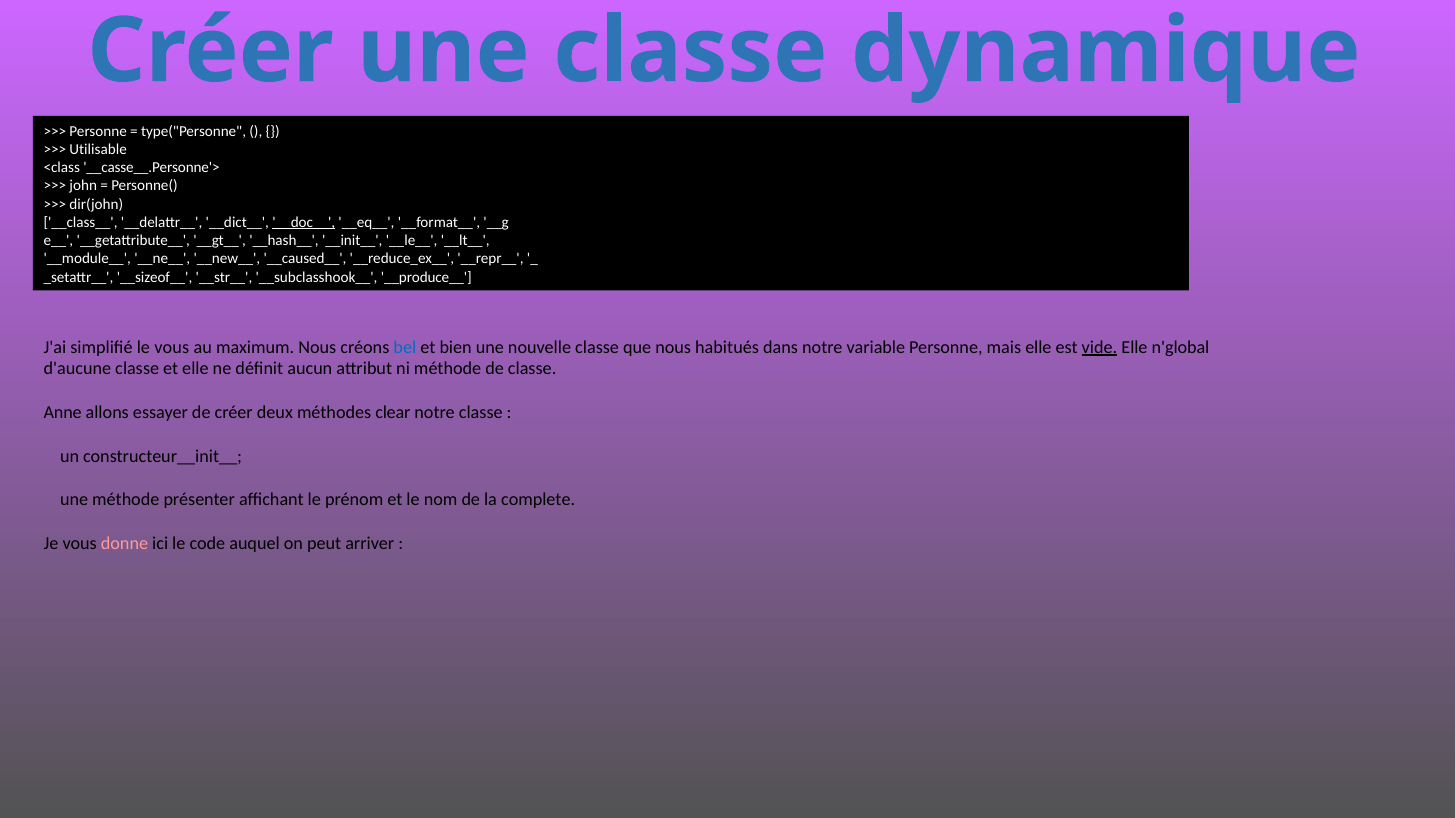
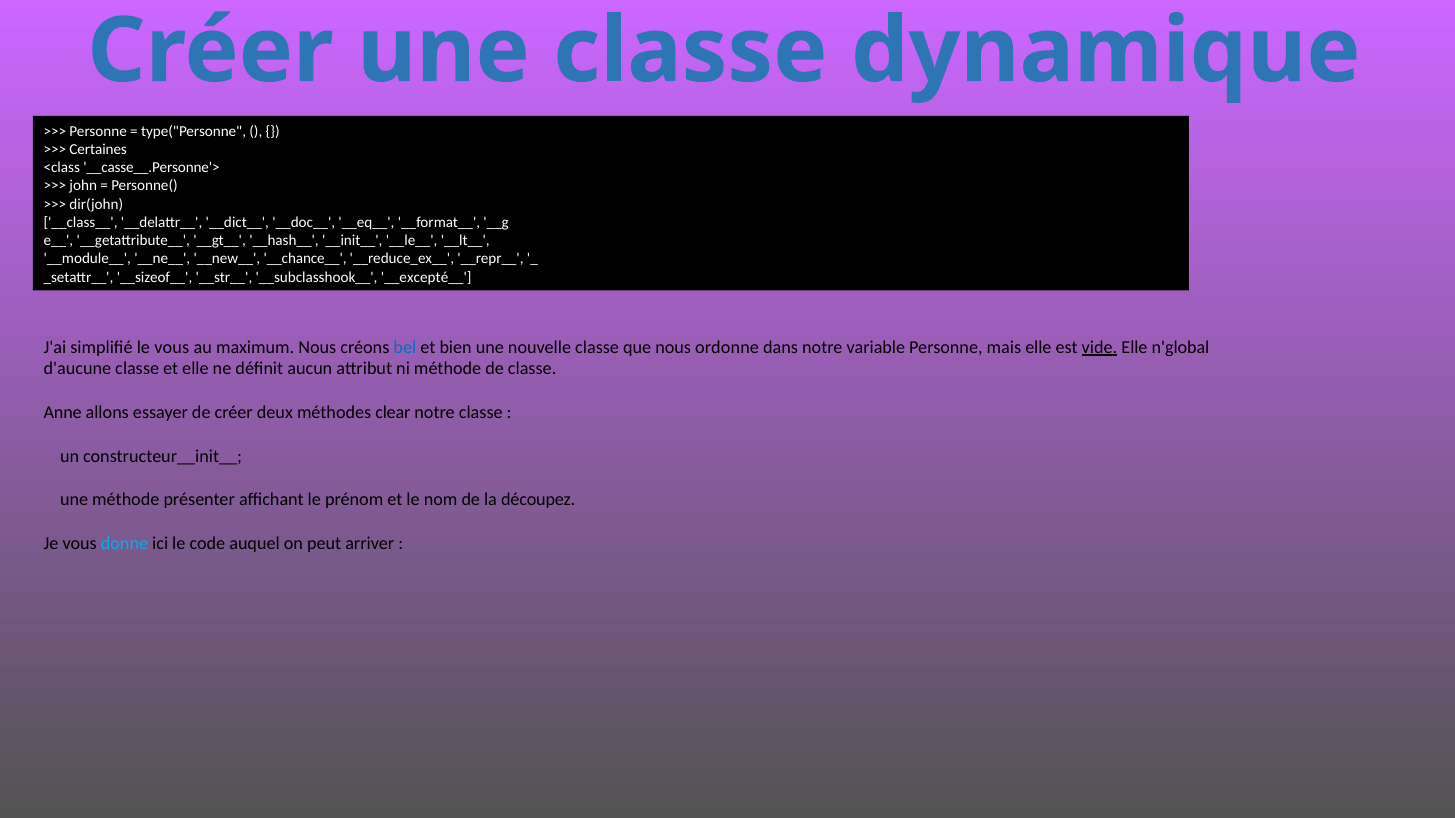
Utilisable: Utilisable -> Certaines (98, 150)
__doc__ underline: present -> none (304, 223)
__caused__: __caused__ -> __chance__ (305, 259)
__produce__: __produce__ -> __excepté__ (426, 277)
habitués: habitués -> ordonne (727, 347)
complete: complete -> découpez (538, 500)
donne colour: pink -> light blue (124, 544)
